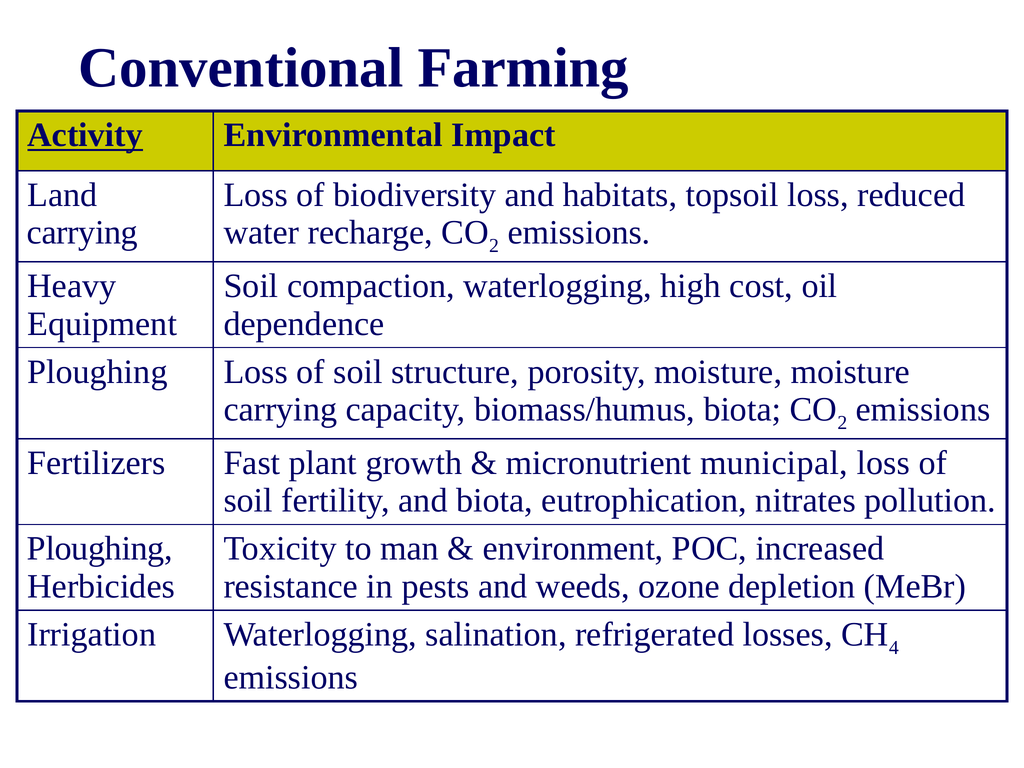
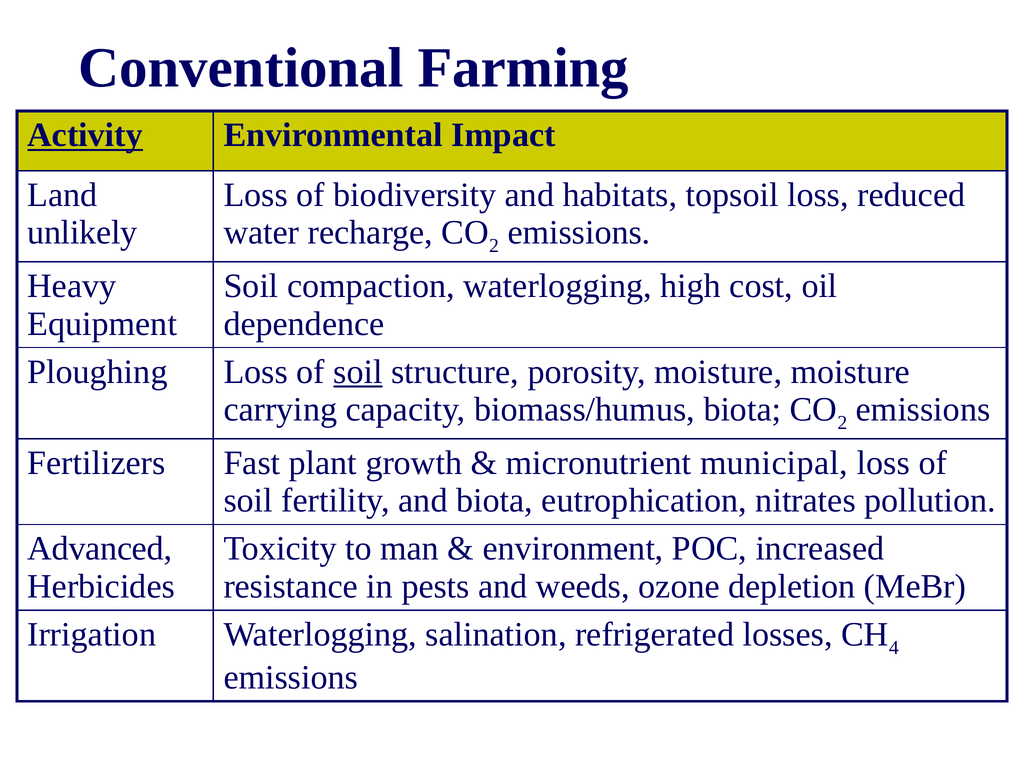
carrying: carrying -> unlikely (82, 233)
soil underline: none -> present (358, 372)
Ploughing: Ploughing -> Advanced (100, 549)
